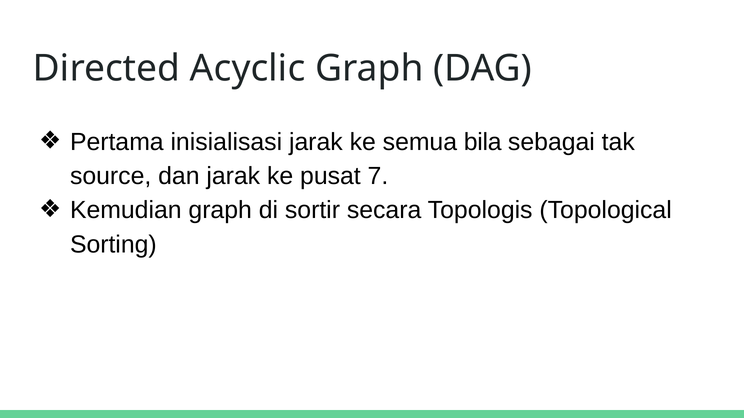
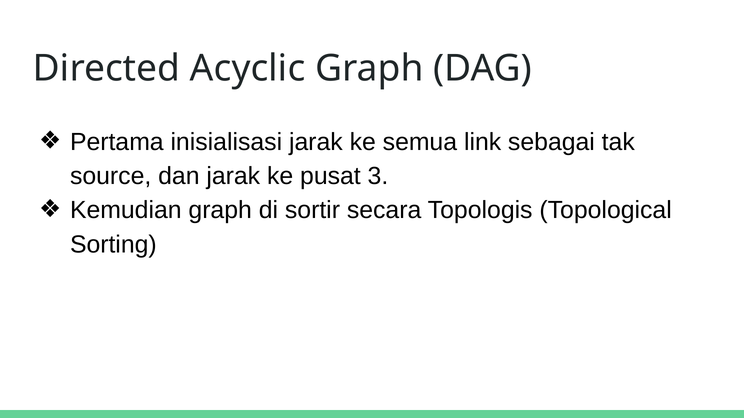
bila: bila -> link (483, 142)
7: 7 -> 3 (378, 176)
